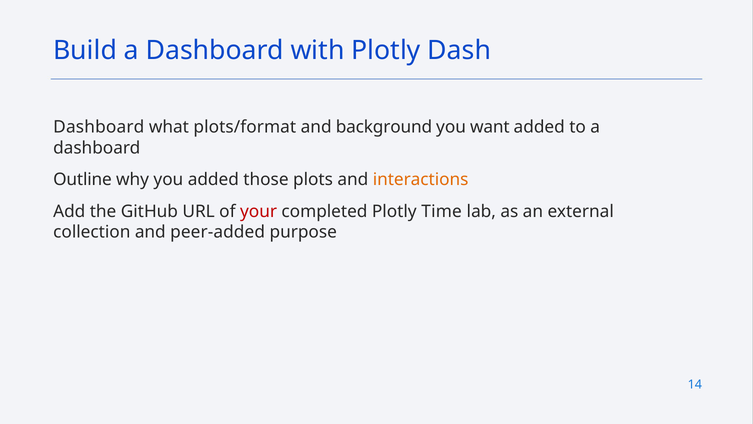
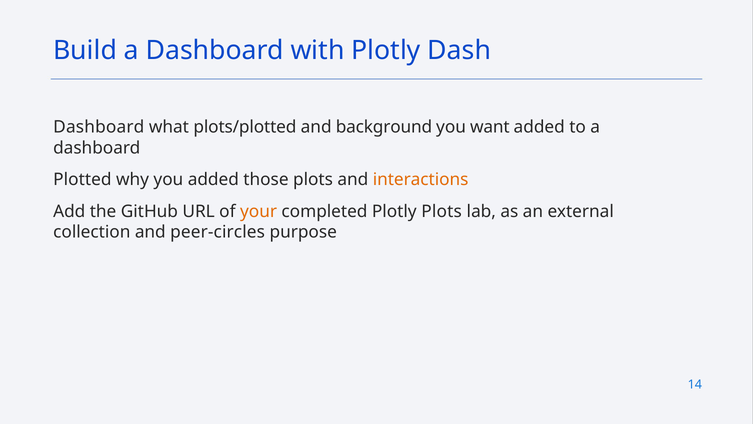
plots/format: plots/format -> plots/plotted (245, 127)
Outline: Outline -> Plotted (82, 179)
your colour: red -> orange (259, 211)
Plotly Time: Time -> Plots (442, 211)
peer-added: peer-added -> peer-circles (218, 232)
